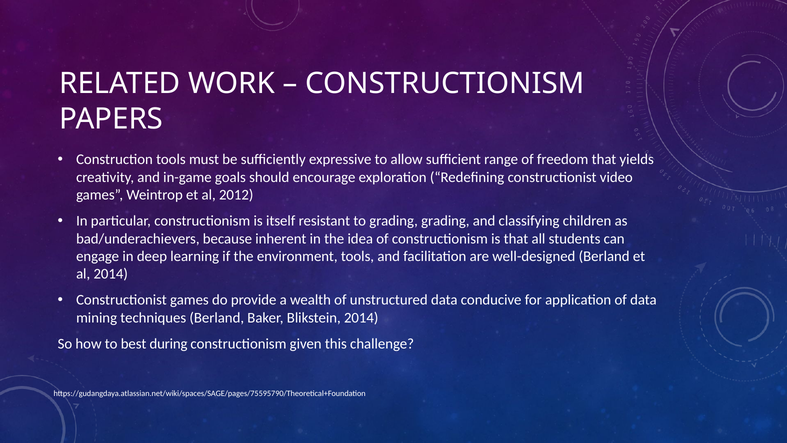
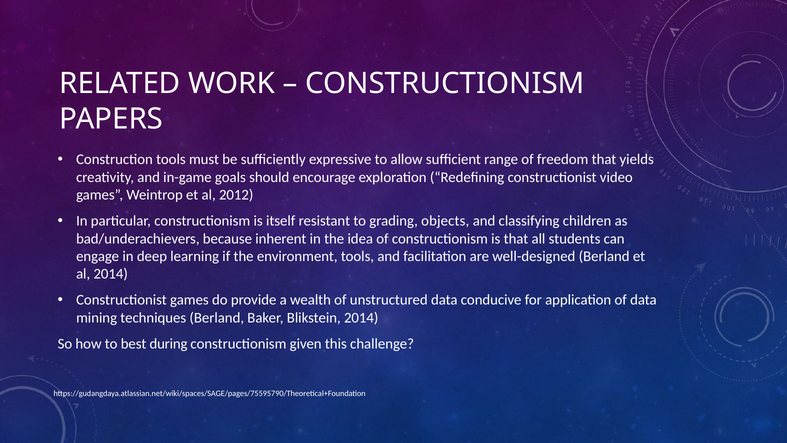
grading grading: grading -> objects (445, 221)
